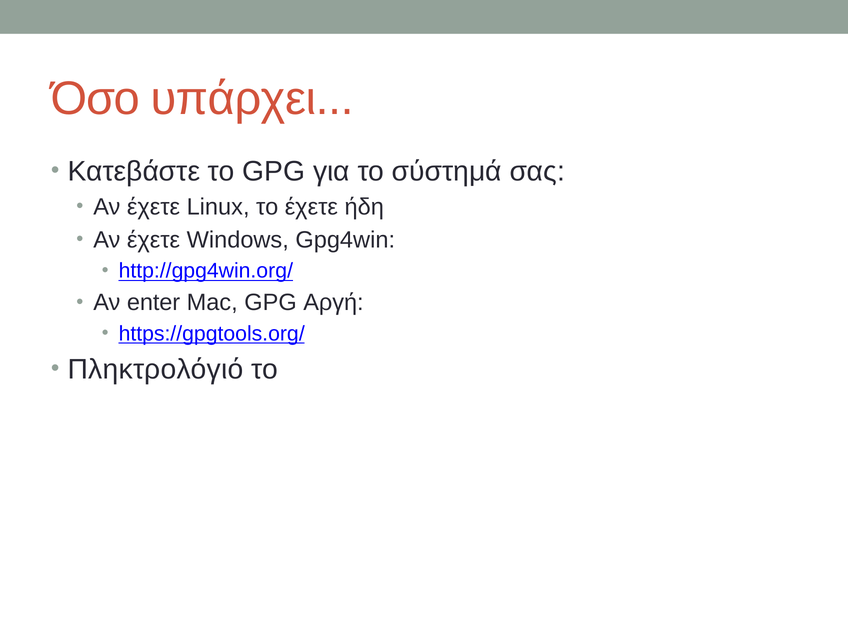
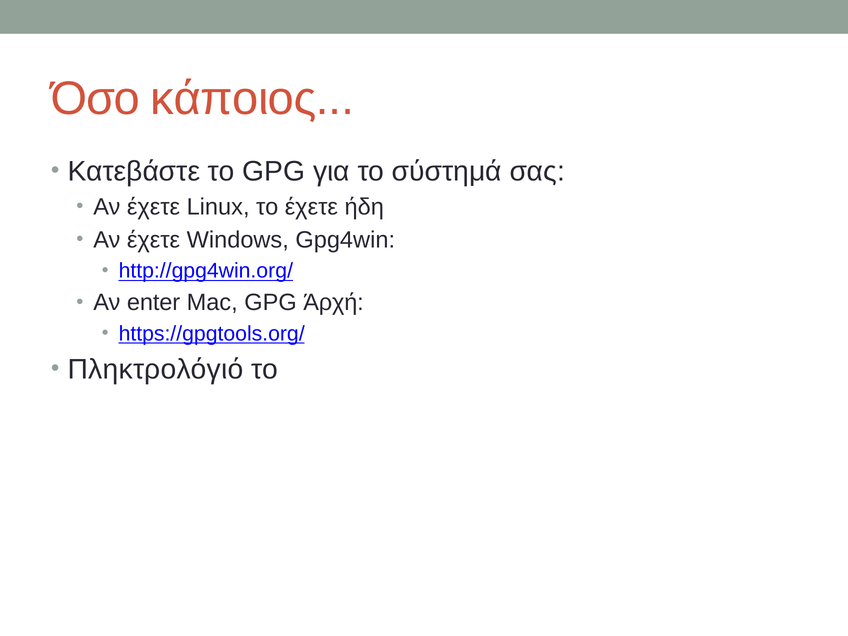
υπάρχει: υπάρχει -> κάποιος (252, 99)
Αργή: Αργή -> Άρχή (334, 303)
